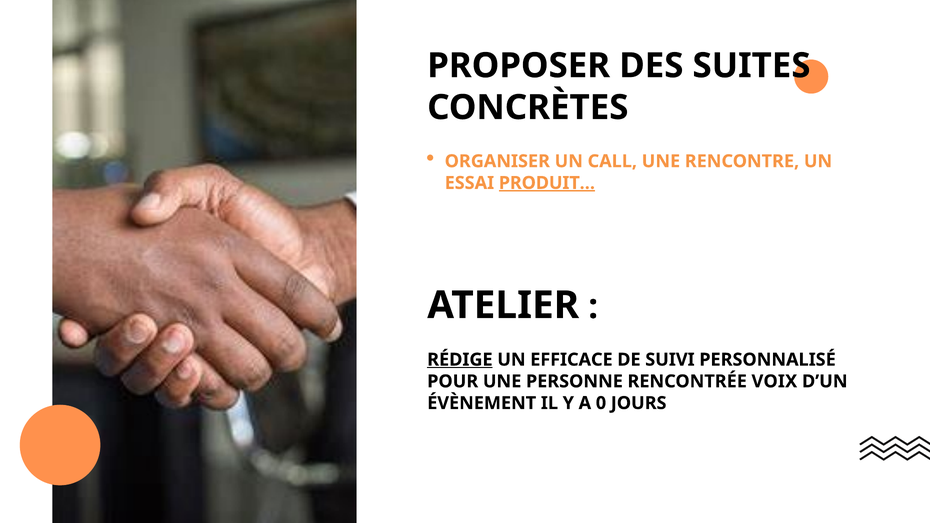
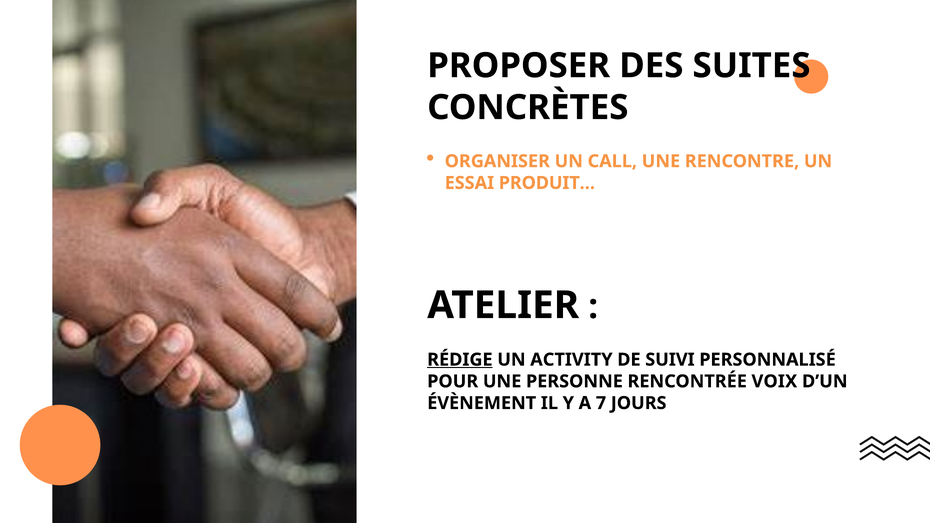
PRODUIT… underline: present -> none (547, 183)
EFFICACE: EFFICACE -> ACTIVITY (571, 360)
0: 0 -> 7 (601, 403)
